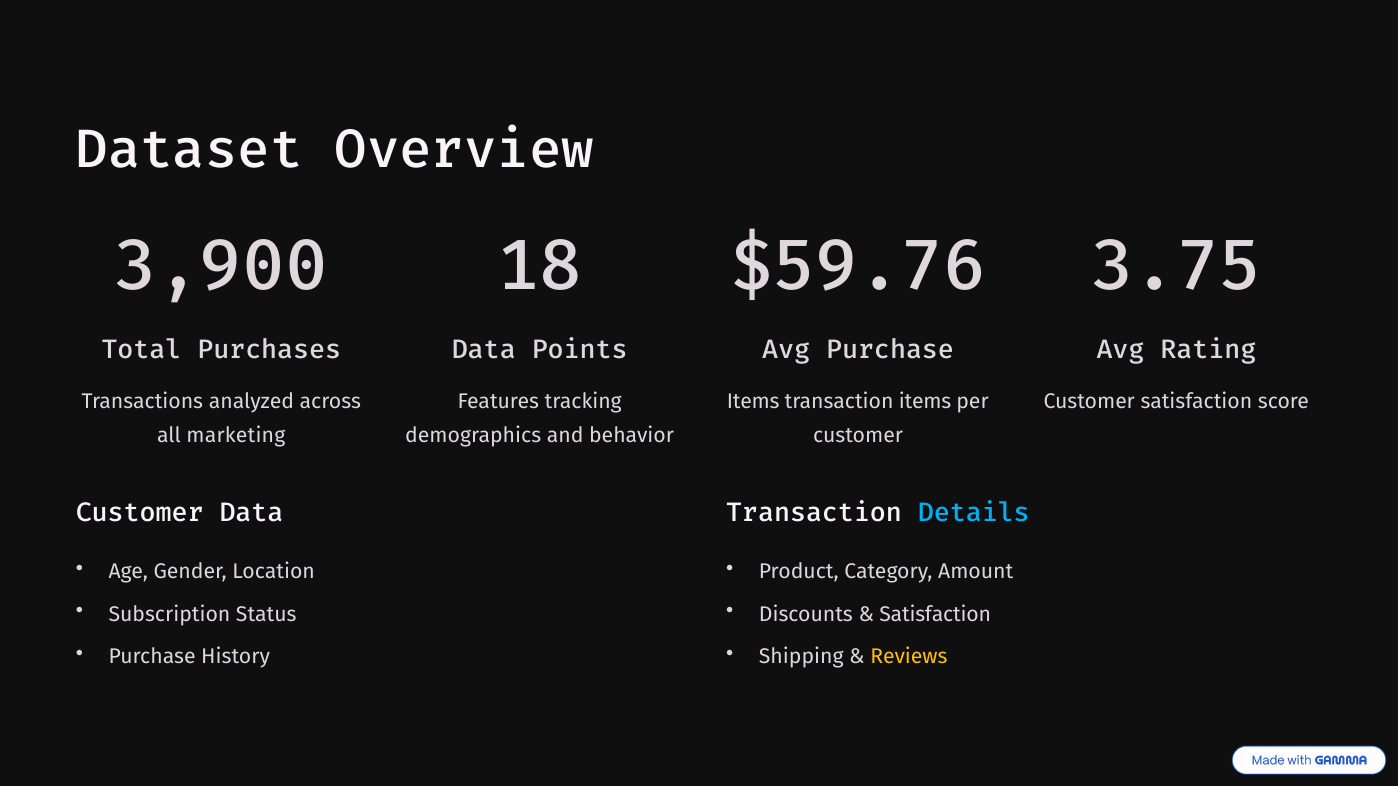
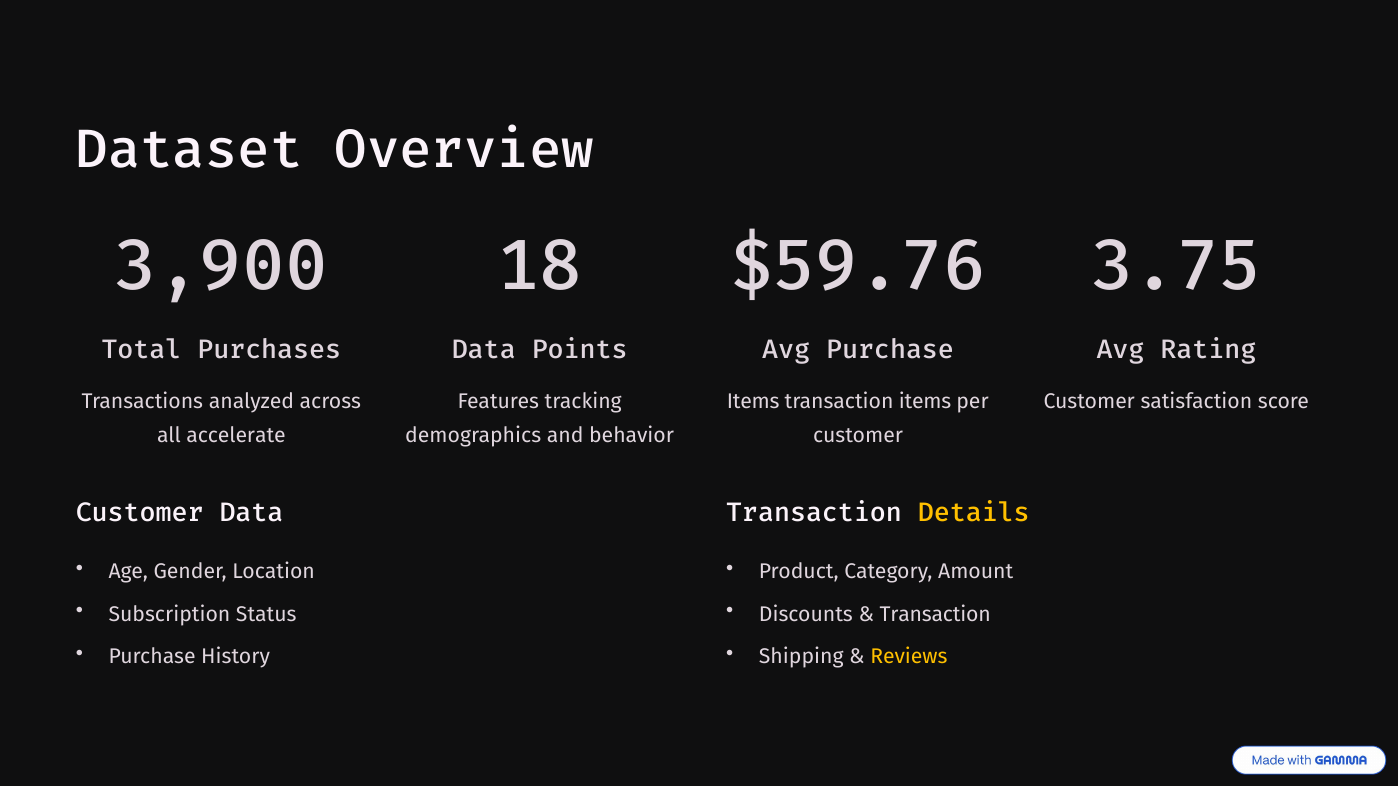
marketing: marketing -> accelerate (236, 436)
Details colour: light blue -> yellow (974, 513)
Satisfaction: Satisfaction -> Transaction (935, 614)
